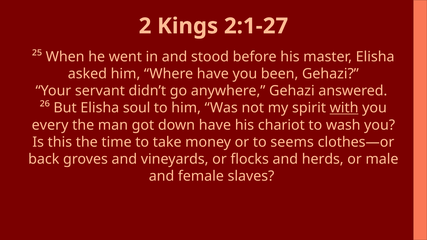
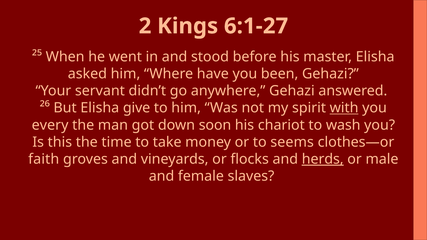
2:1-27: 2:1-27 -> 6:1-27 (256, 26)
soul: soul -> give (137, 108)
down have: have -> soon (215, 125)
back: back -> faith (44, 159)
herds underline: none -> present (323, 159)
